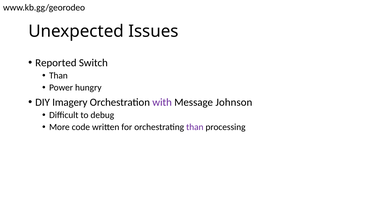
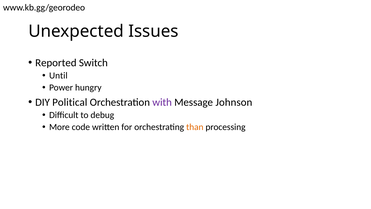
Than: Than -> Until (58, 76)
Imagery: Imagery -> Political (70, 102)
than colour: purple -> orange (195, 127)
